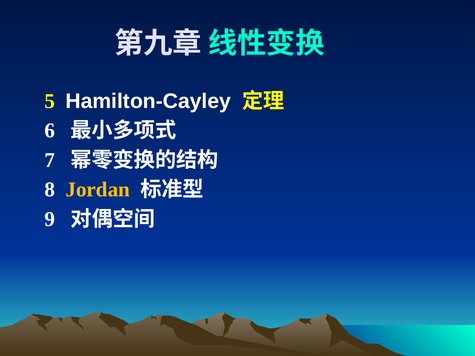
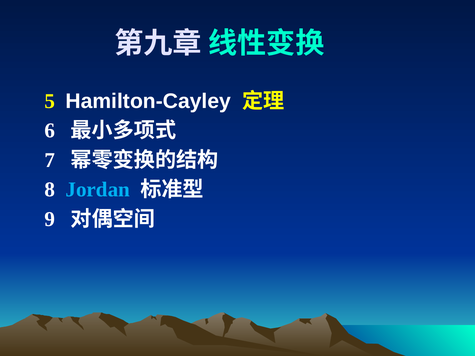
Jordan colour: yellow -> light blue (98, 190)
